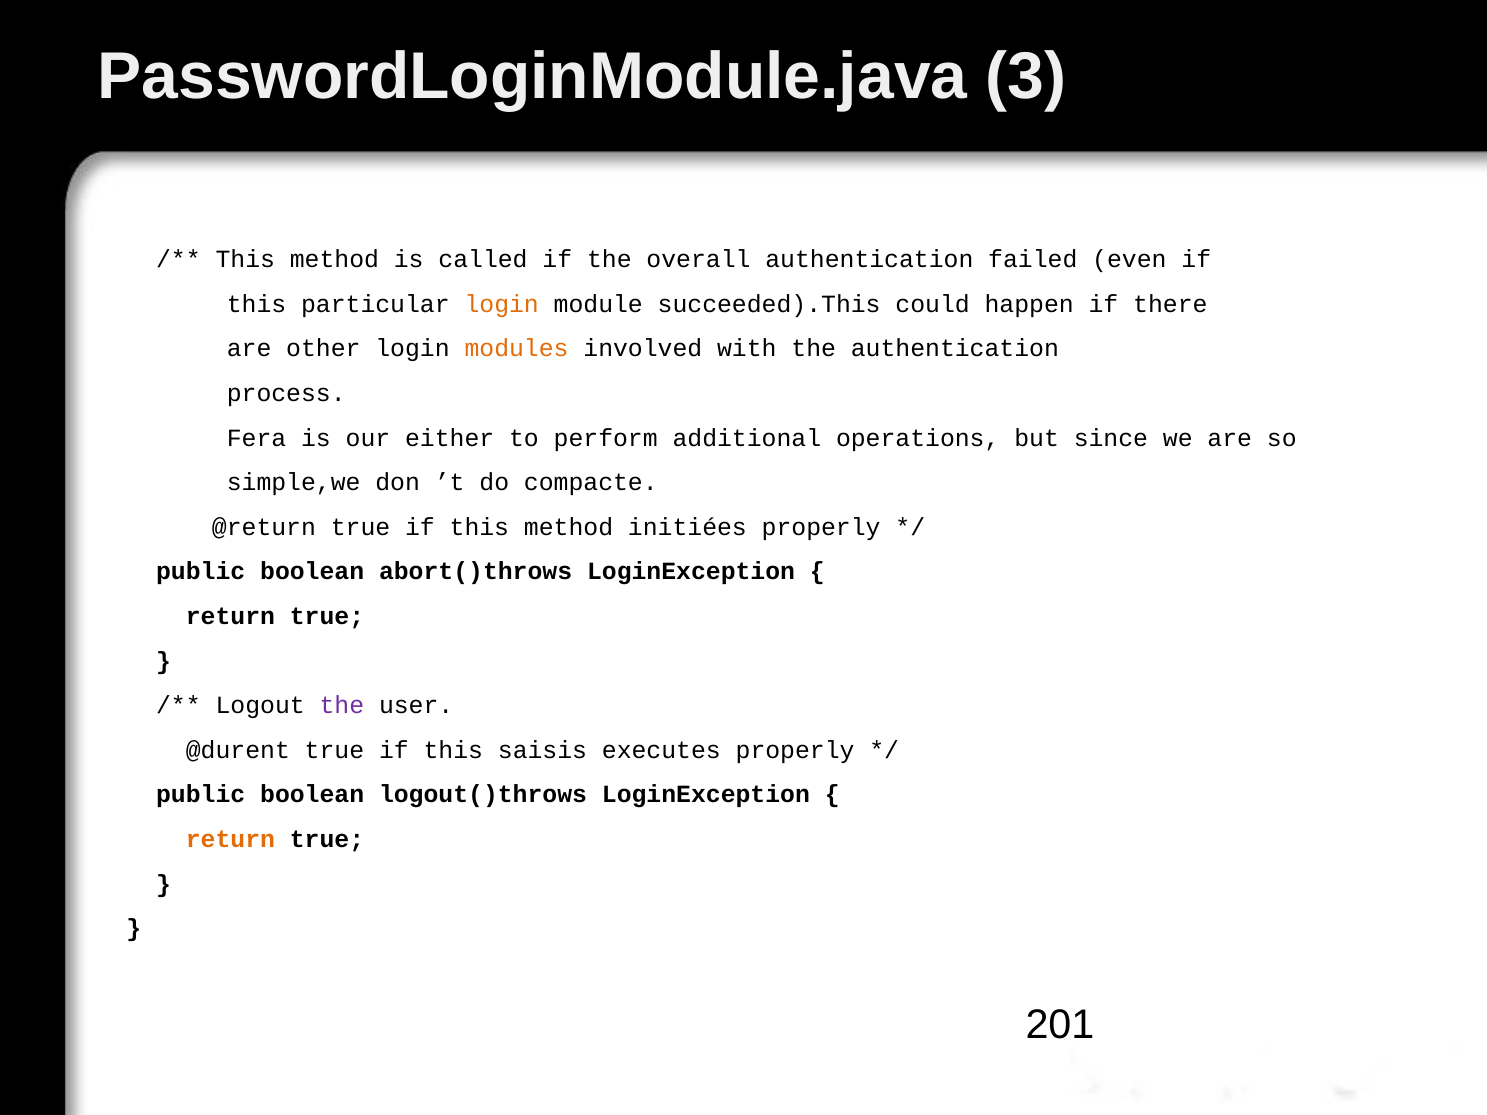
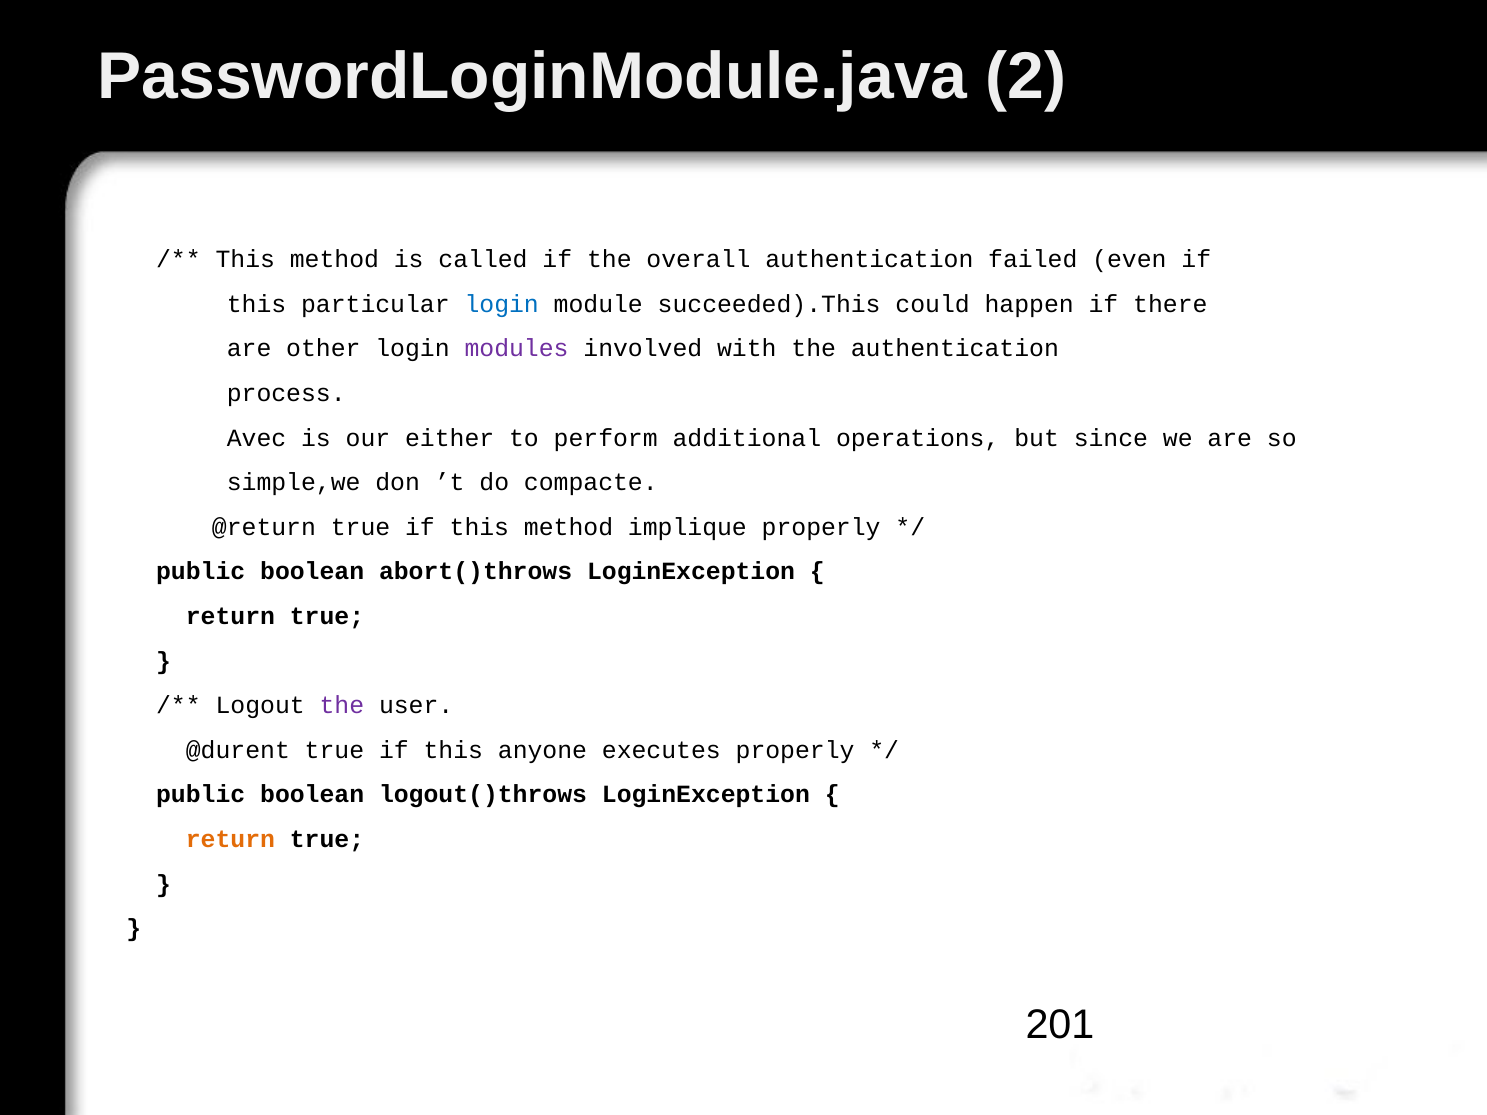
3: 3 -> 2 (1026, 77)
login colour: orange -> blue (502, 304)
modules colour: orange -> purple (517, 349)
Fera: Fera -> Avec (257, 438)
initiées: initiées -> implique (687, 527)
saisis: saisis -> anyone (542, 750)
